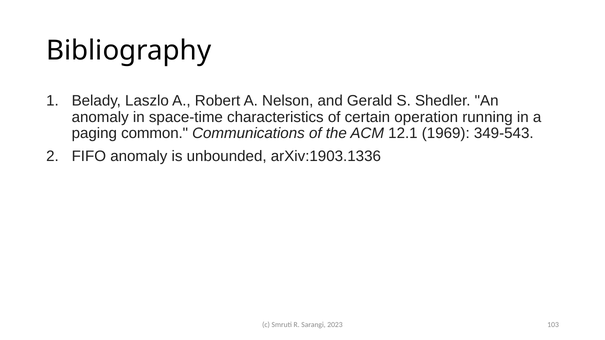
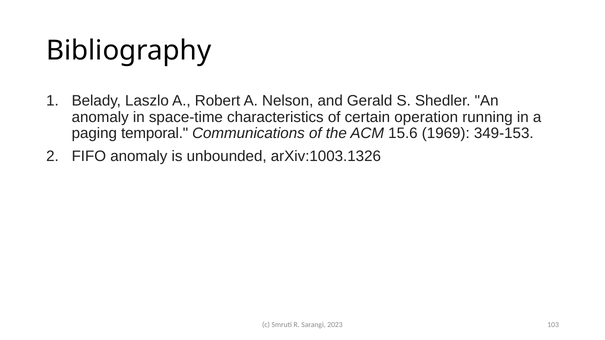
common: common -> temporal (155, 134)
12.1: 12.1 -> 15.6 (403, 134)
349-543: 349-543 -> 349-153 (504, 134)
arXiv:1903.1336: arXiv:1903.1336 -> arXiv:1003.1326 (326, 156)
